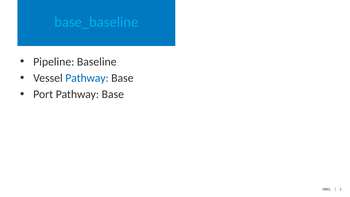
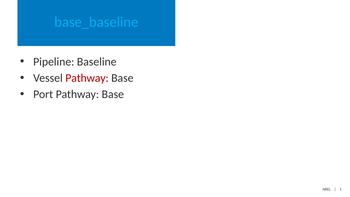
Pathway colour: blue -> red (87, 78)
